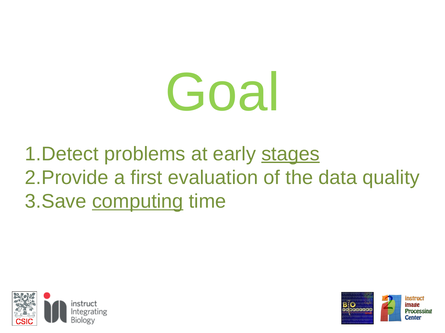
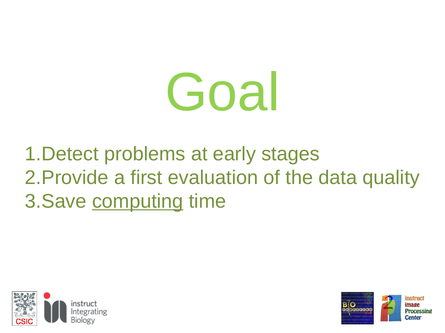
stages underline: present -> none (291, 154)
